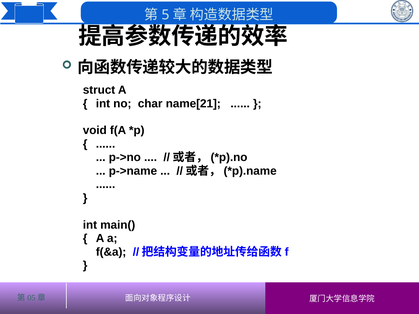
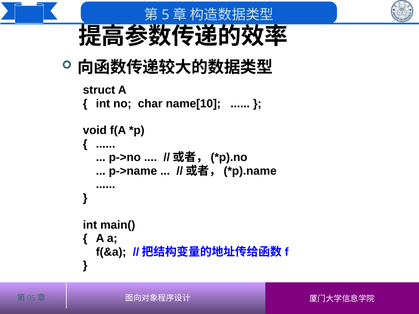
name[21: name[21 -> name[10 (193, 104)
